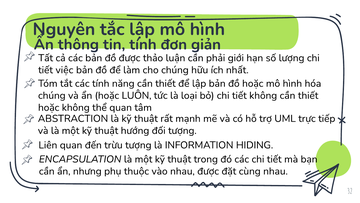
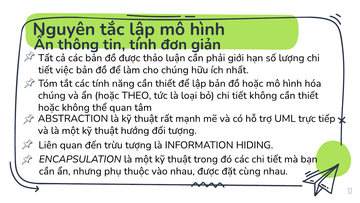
LUÔN: LUÔN -> THEO (136, 95)
